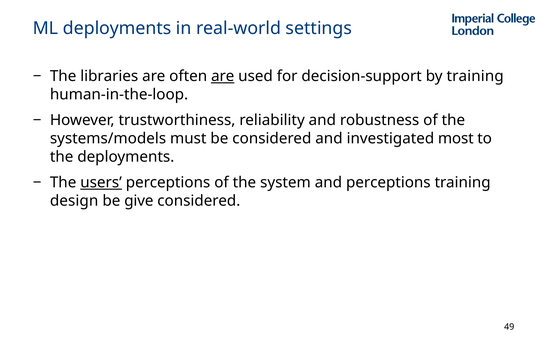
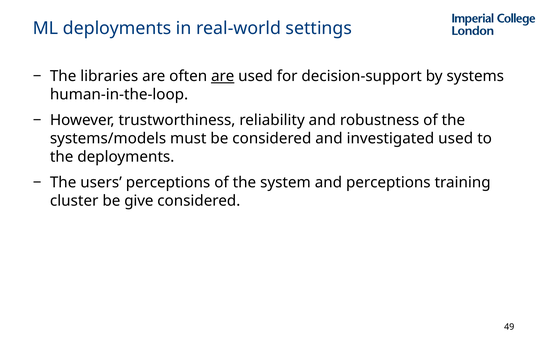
by training: training -> systems (475, 76)
investigated most: most -> used (456, 138)
users underline: present -> none (101, 183)
design: design -> cluster (74, 201)
